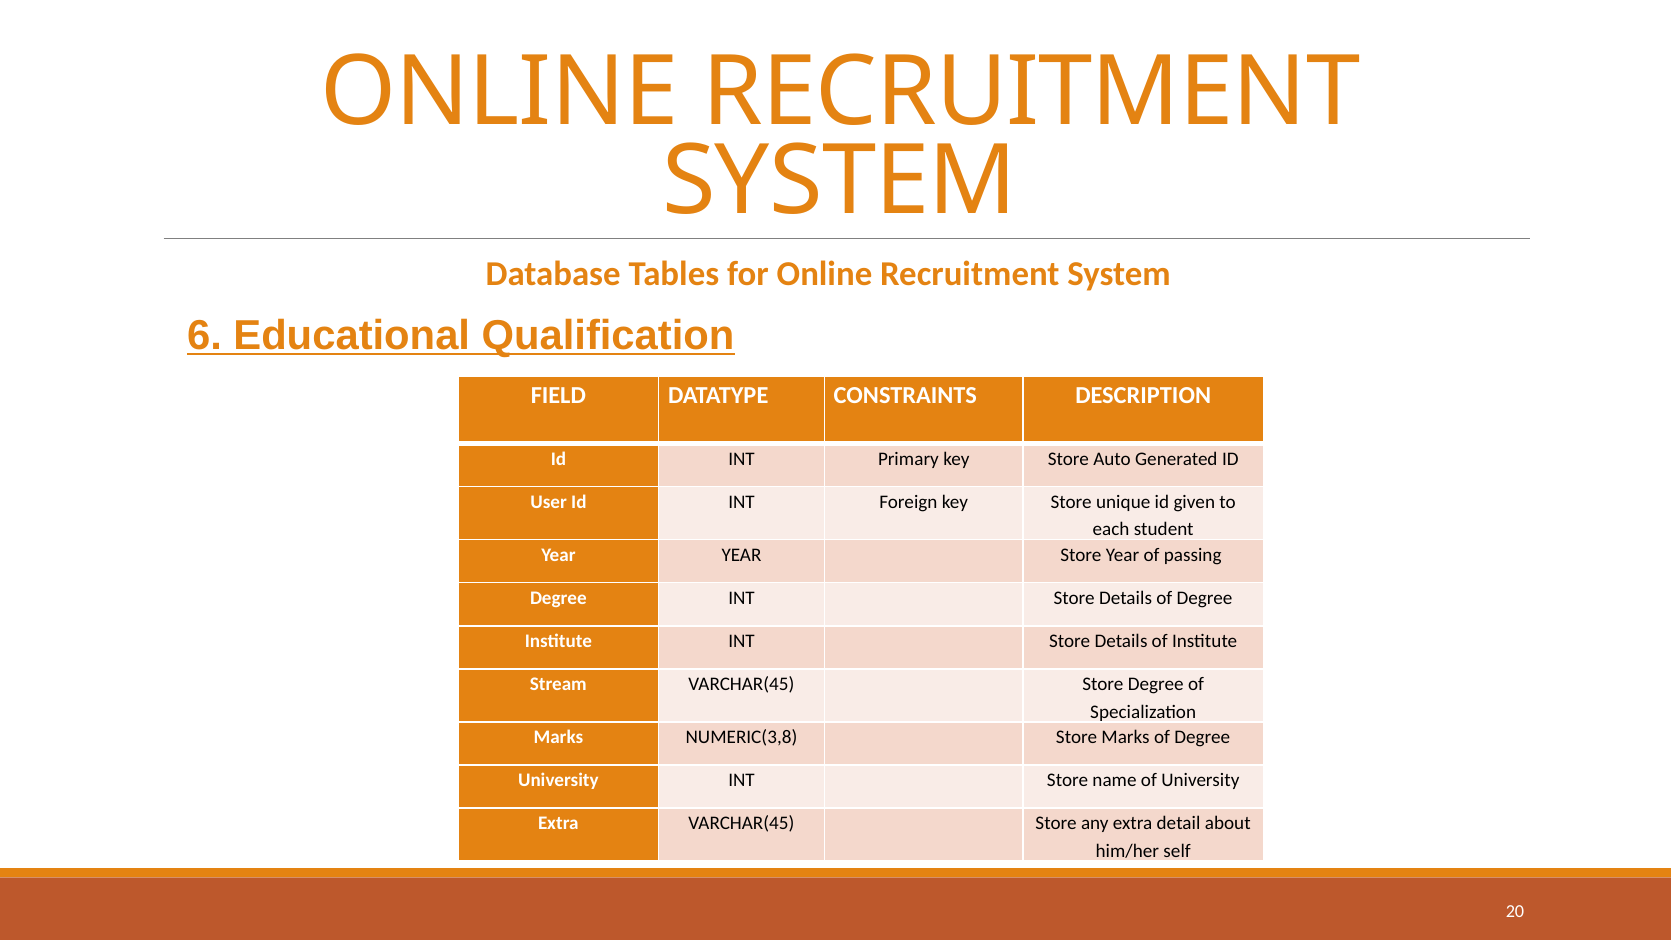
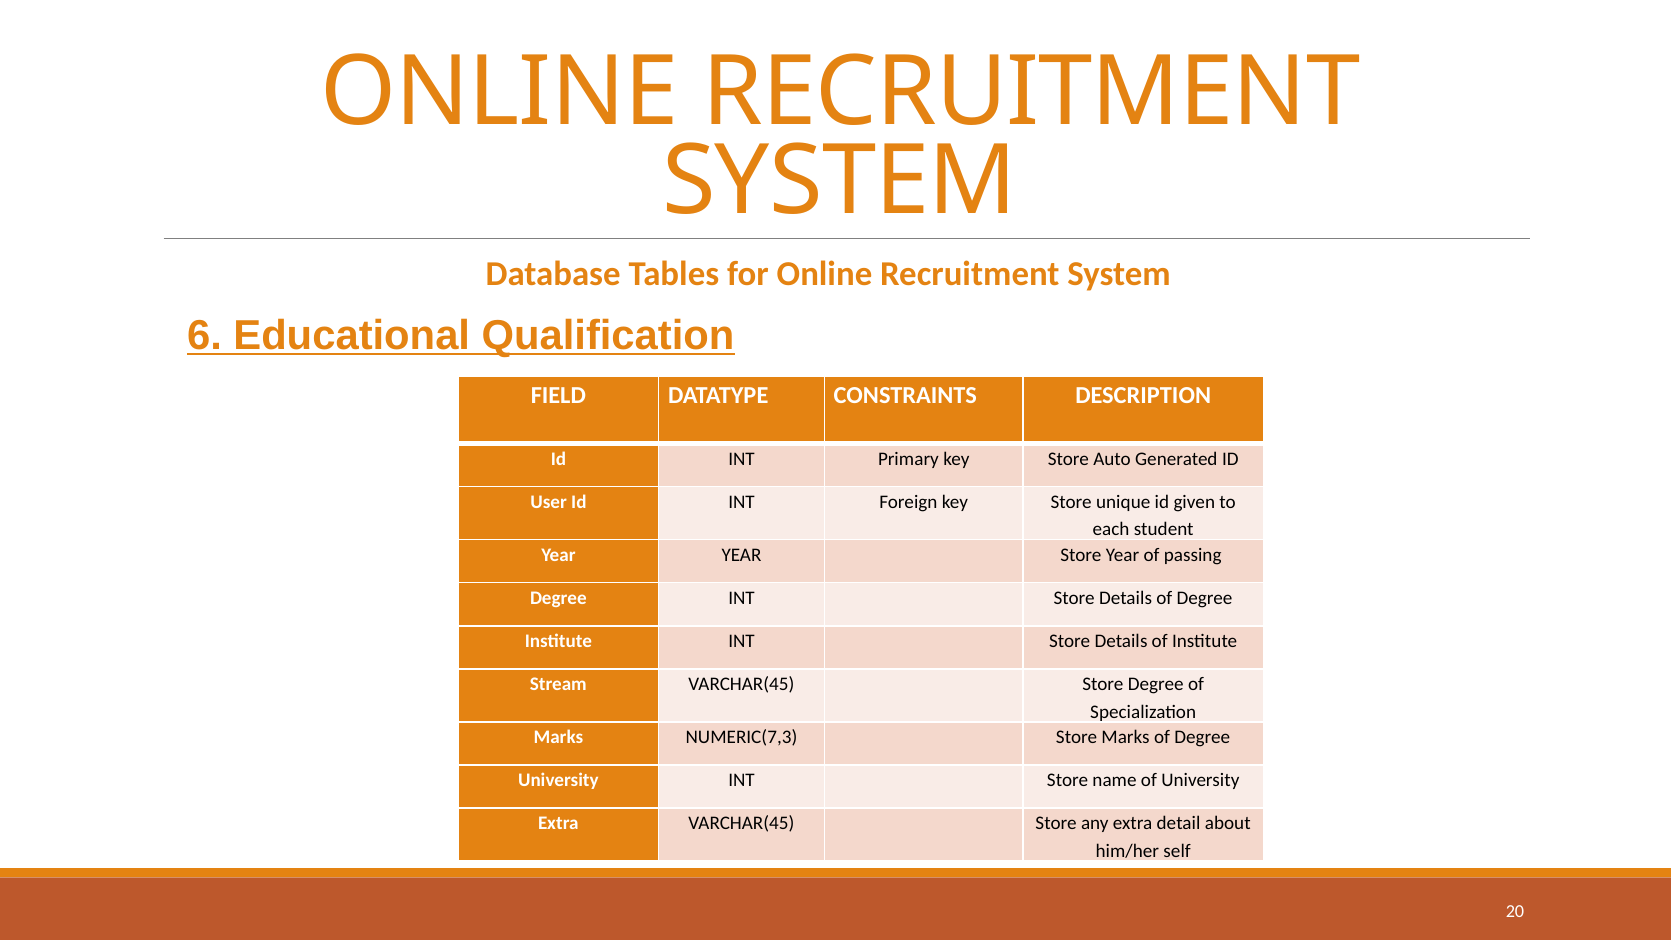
NUMERIC(3,8: NUMERIC(3,8 -> NUMERIC(7,3 (741, 737)
